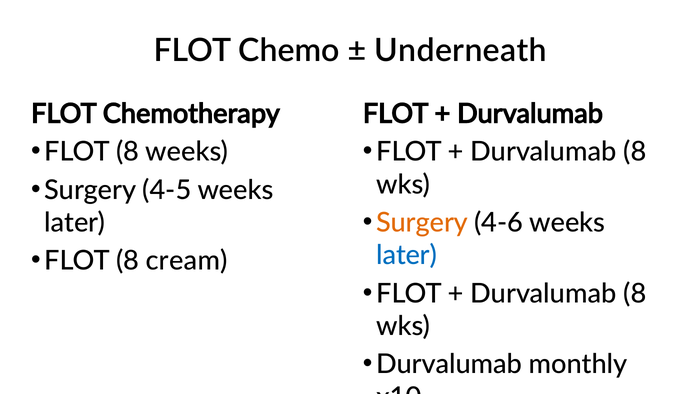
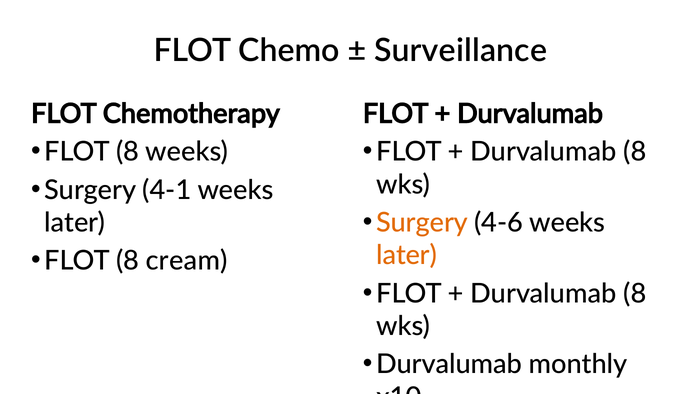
Underneath: Underneath -> Surveillance (461, 51)
4-5: 4-5 -> 4-1 (167, 190)
later colour: blue -> orange (407, 255)
